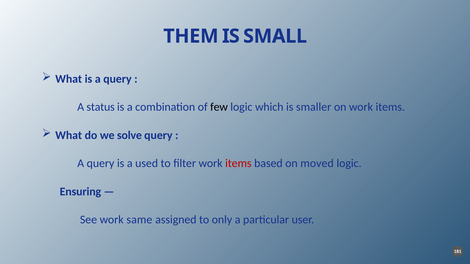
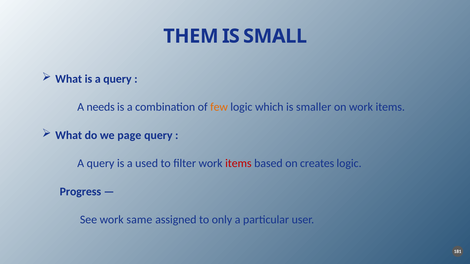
status: status -> needs (101, 107)
few colour: black -> orange (219, 107)
solve: solve -> page (129, 135)
moved: moved -> creates (317, 164)
Ensuring: Ensuring -> Progress (80, 192)
